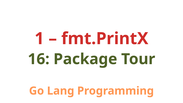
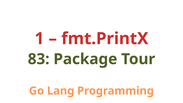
16: 16 -> 83 (39, 59)
